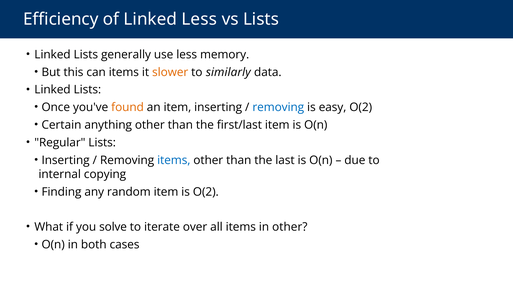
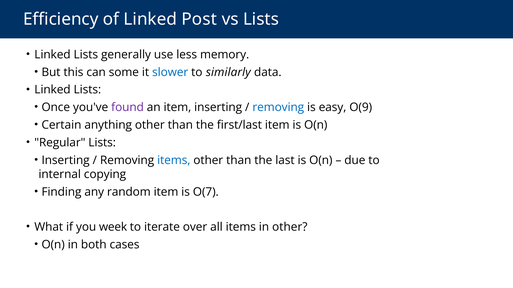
Linked Less: Less -> Post (199, 19)
can items: items -> some (124, 72)
slower colour: orange -> blue (170, 72)
found colour: orange -> purple (128, 108)
easy O(2: O(2 -> O(9 (361, 108)
is O(2: O(2 -> O(7 (206, 192)
solve: solve -> week (113, 227)
